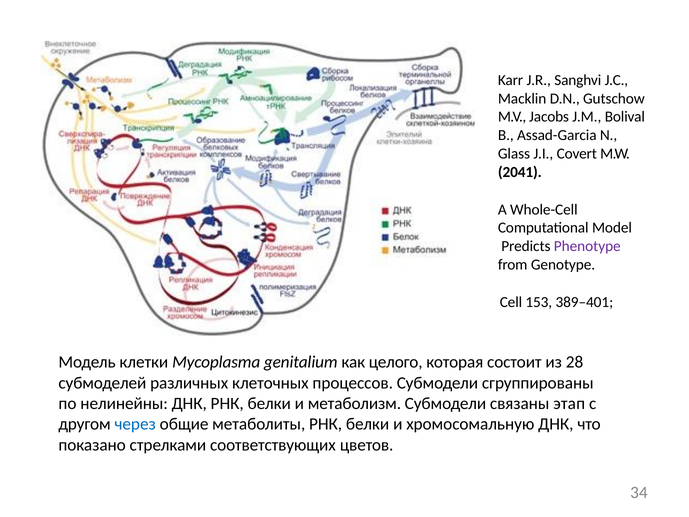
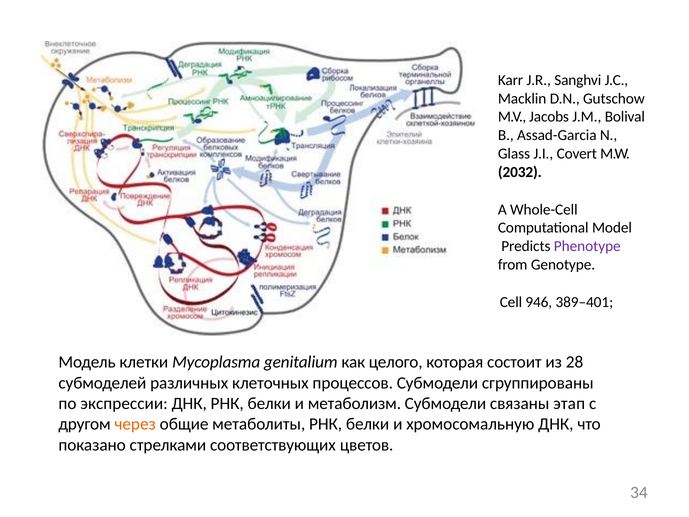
2041: 2041 -> 2032 (520, 172)
153: 153 -> 946 (539, 302)
нелинейны: нелинейны -> экспрессии (124, 403)
через colour: blue -> orange (135, 424)
